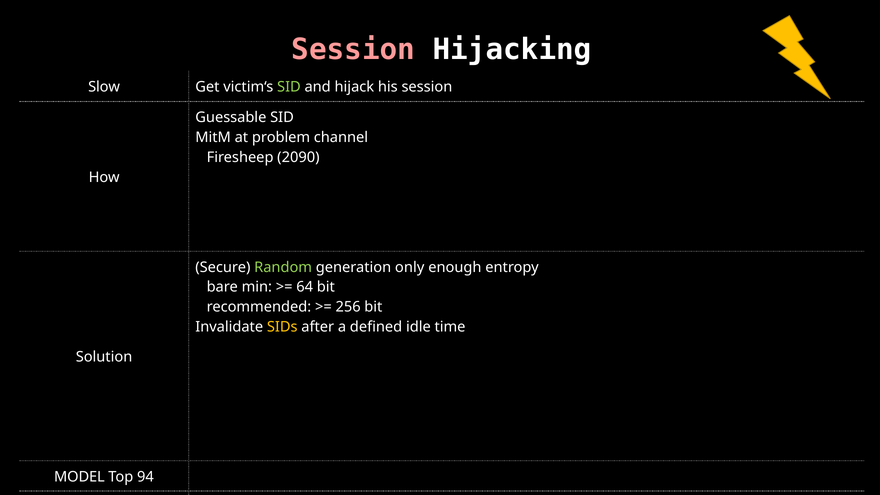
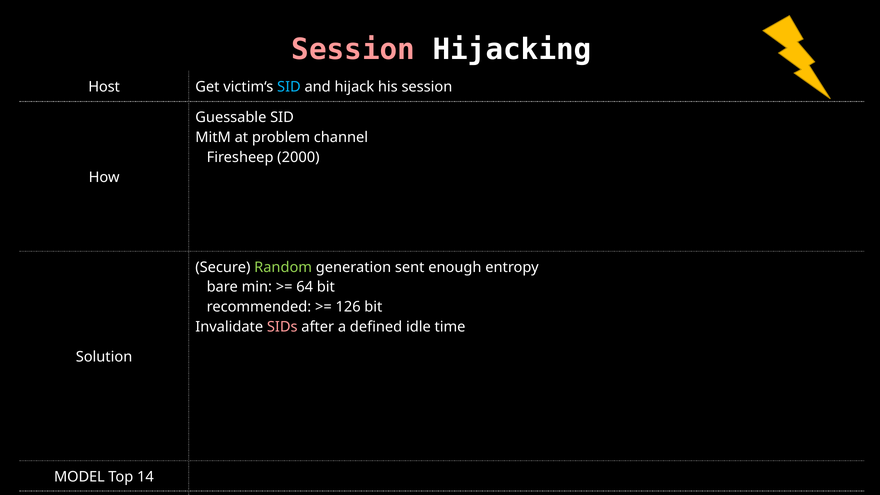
Slow: Slow -> Host (104, 87)
SID colour: light green -> light blue (289, 87)
2090: 2090 -> 2000 (298, 157)
only: only -> sent (410, 267)
256: 256 -> 126 (348, 307)
SIDs colour: yellow -> pink (282, 327)
94: 94 -> 14 (145, 477)
